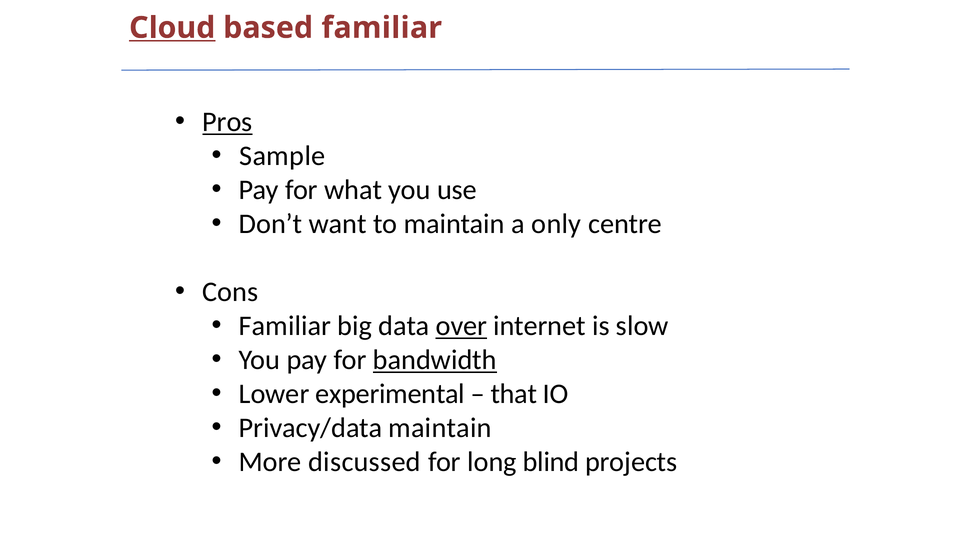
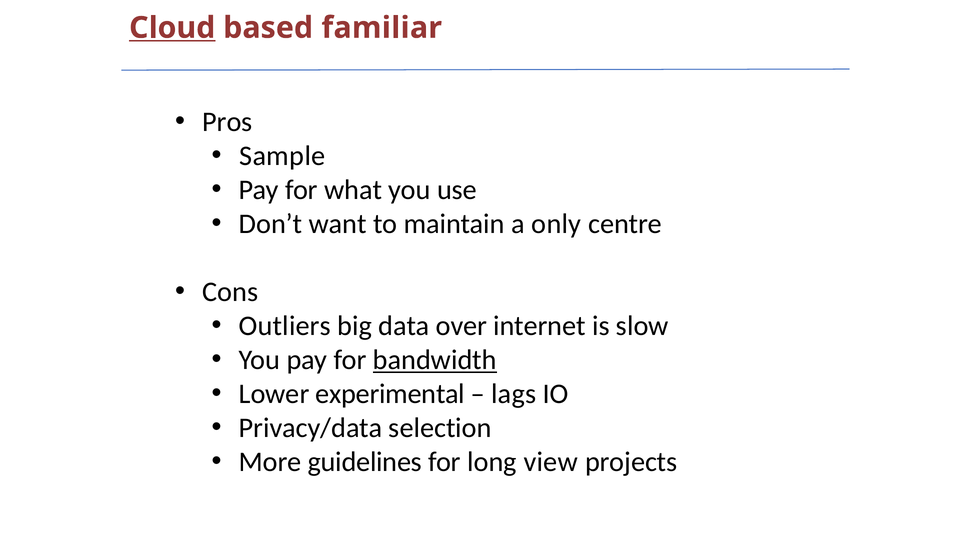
Pros underline: present -> none (227, 122)
Familiar: Familiar -> Outliers (285, 326)
over underline: present -> none (461, 326)
that: that -> lags (514, 394)
Privacy/data maintain: maintain -> selection (440, 428)
discussed: discussed -> guidelines (365, 462)
blind: blind -> view (551, 462)
